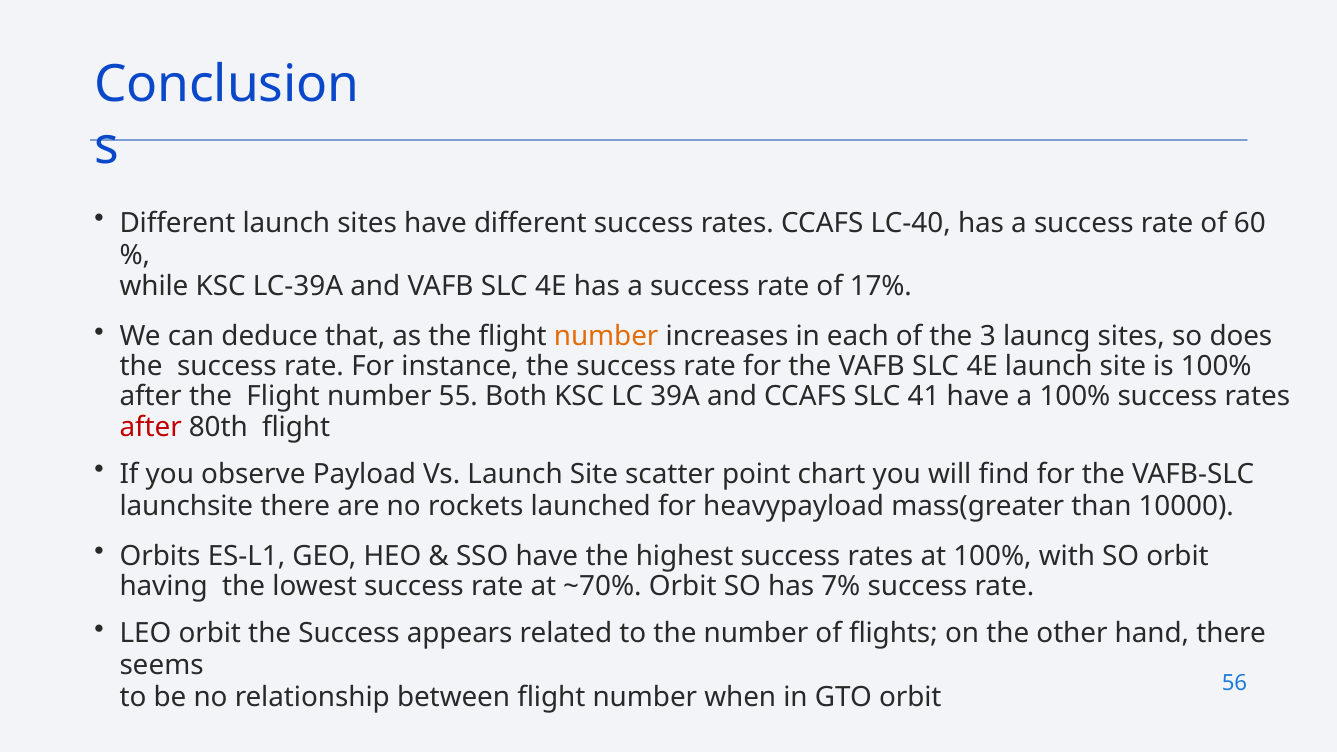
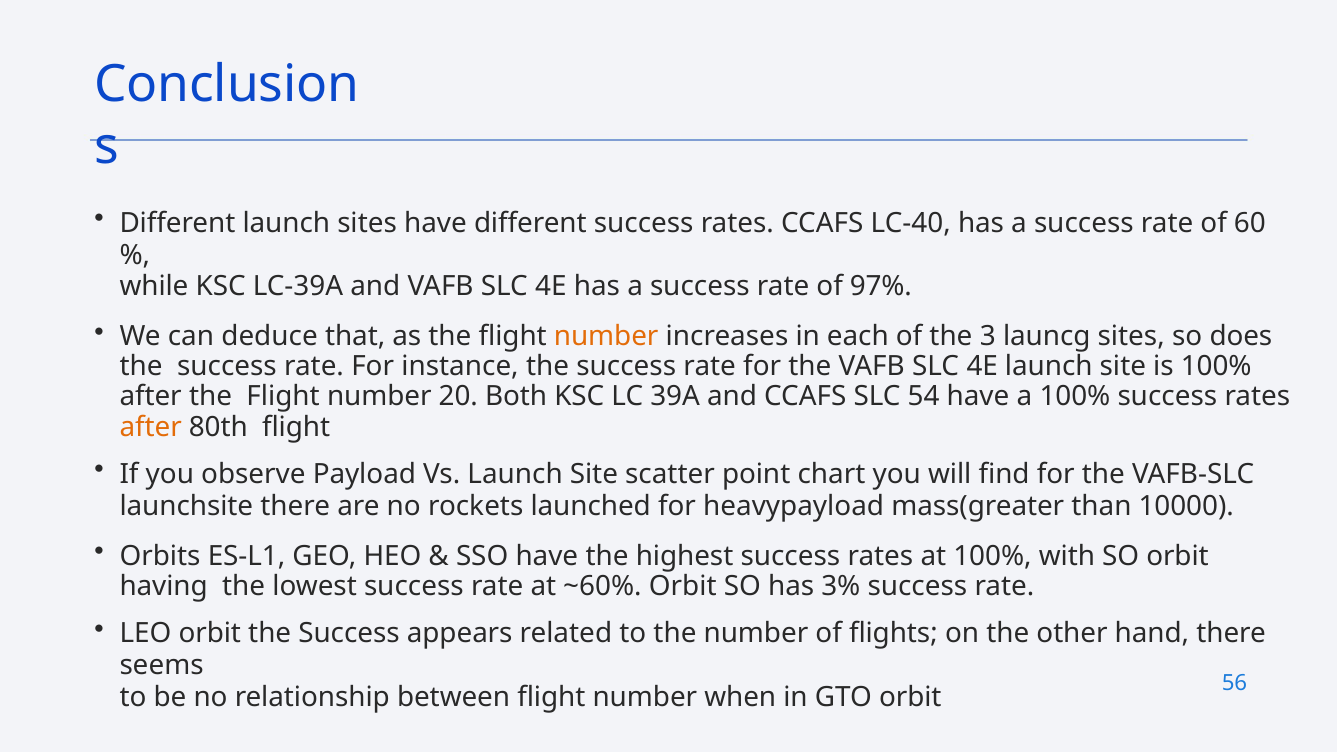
17%: 17% -> 97% (881, 287)
55: 55 -> 20 (458, 397)
41: 41 -> 54 (924, 397)
after colour: red -> orange (151, 427)
~70%: ~70% -> ~60% (602, 586)
7%: 7% -> 3% (841, 586)
